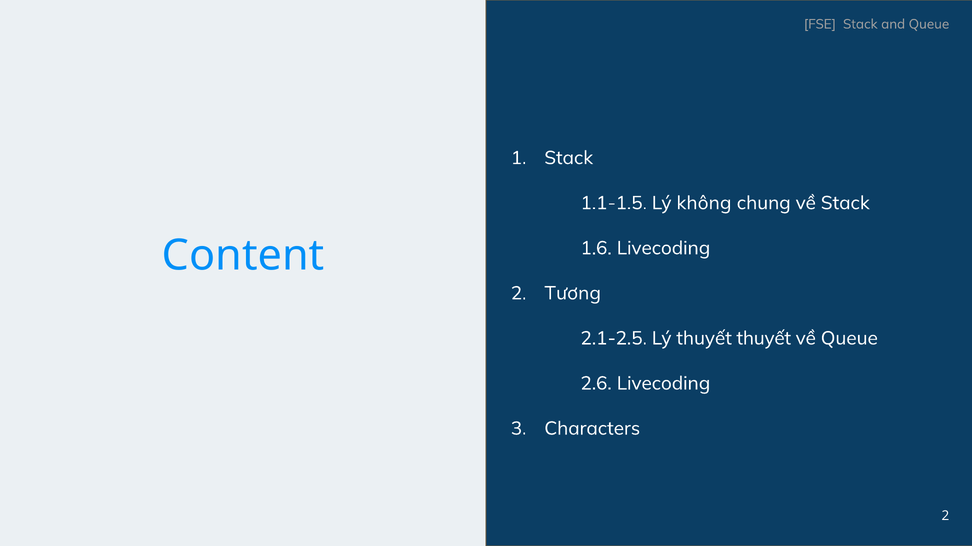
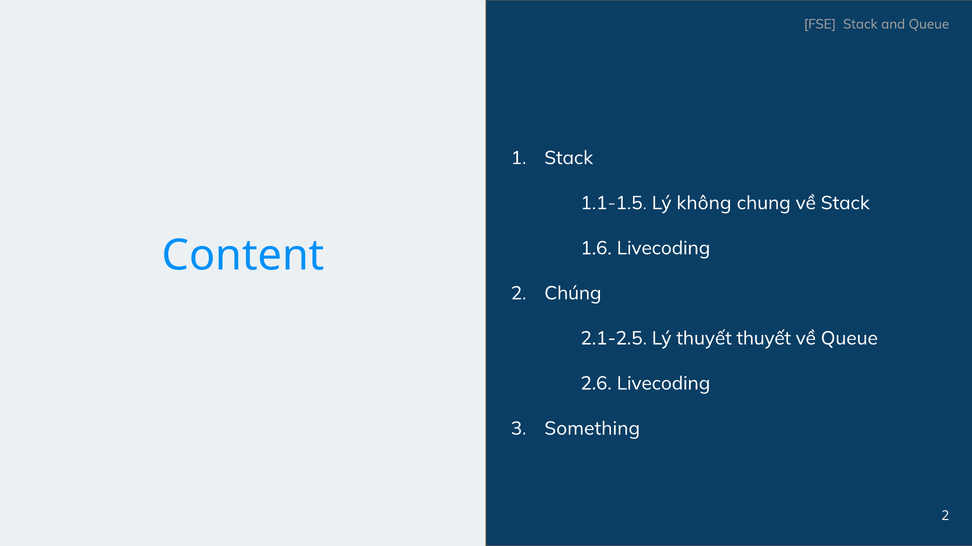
Tương: Tương -> Chúng (573, 294)
Characters: Characters -> Something (592, 429)
